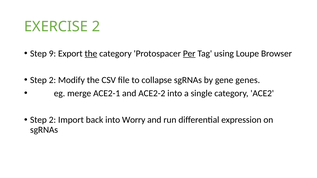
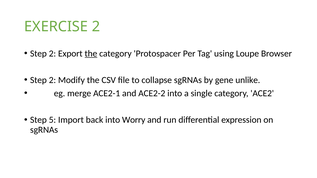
9: 9 -> 2 (52, 54)
Per underline: present -> none (189, 54)
genes: genes -> unlike (248, 80)
2: 2 -> 5 (52, 120)
